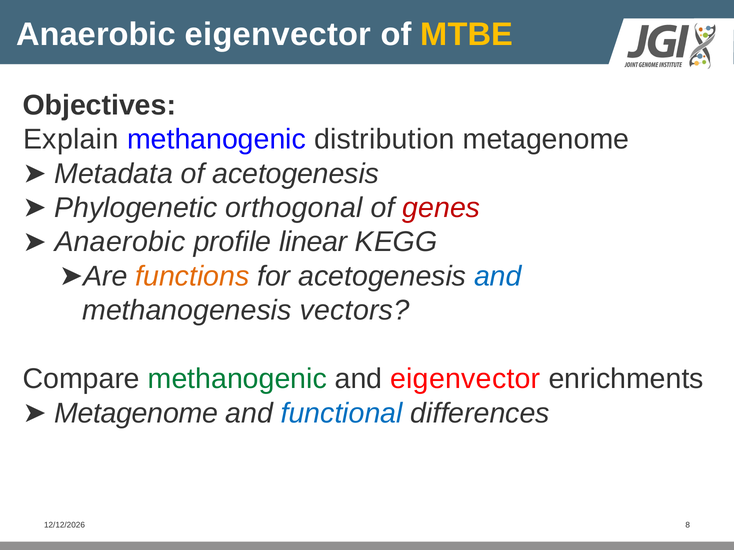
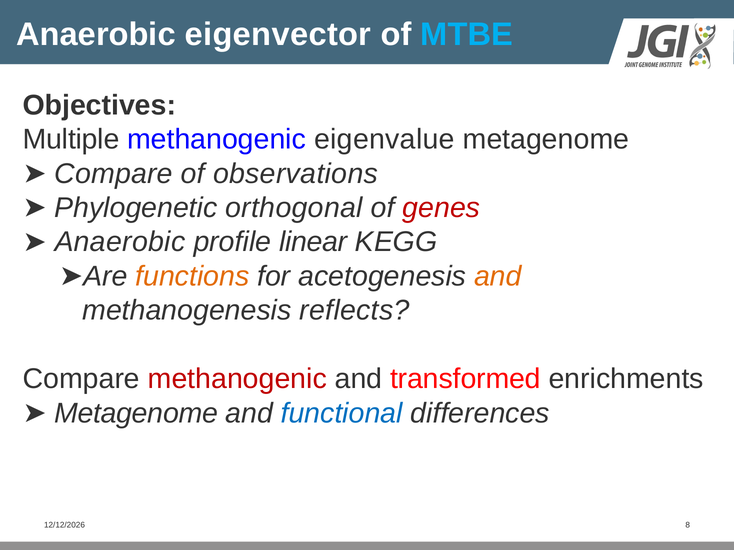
MTBE colour: yellow -> light blue (467, 34)
Explain: Explain -> Multiple (71, 139)
distribution: distribution -> eigenvalue (384, 139)
Metadata: Metadata -> Compare (114, 174)
of acetogenesis: acetogenesis -> observations (296, 174)
and colour: blue -> orange (498, 277)
vectors: vectors -> reflects (354, 311)
methanogenic colour: green -> red (237, 379)
and eigenvector: eigenvector -> transformed (466, 379)
